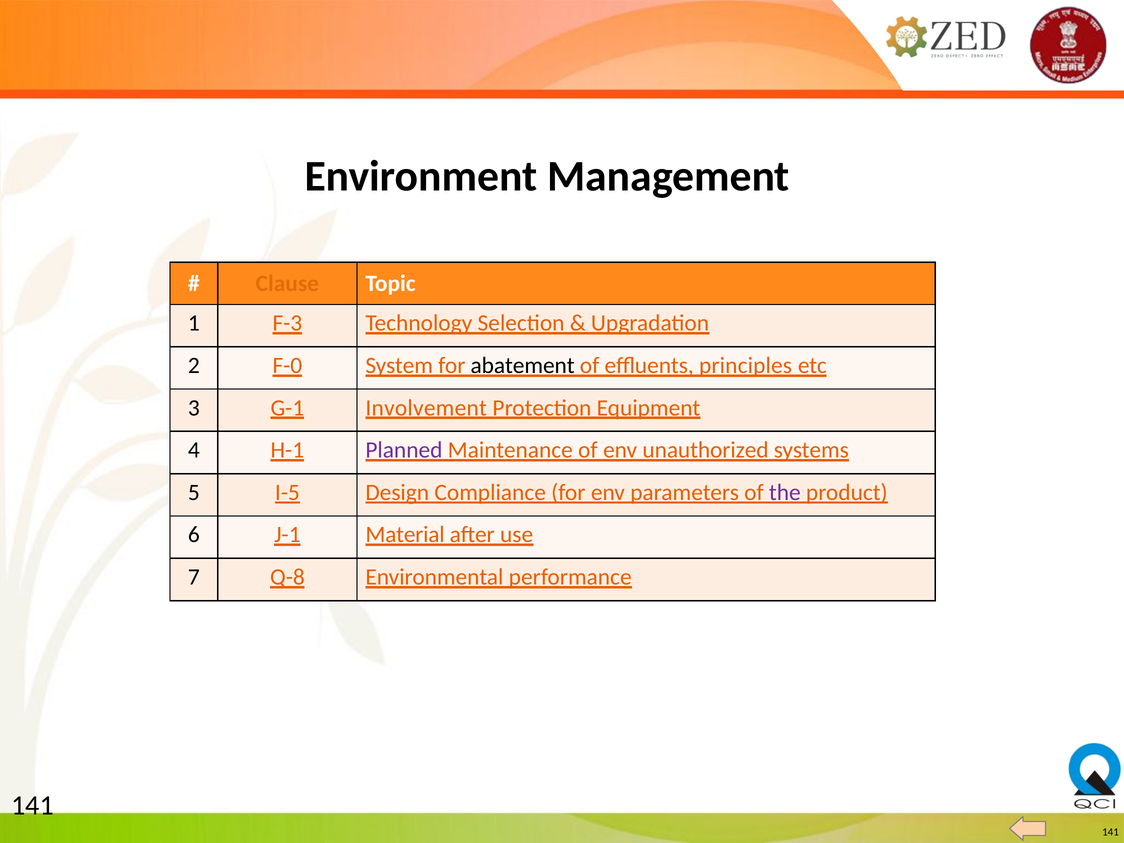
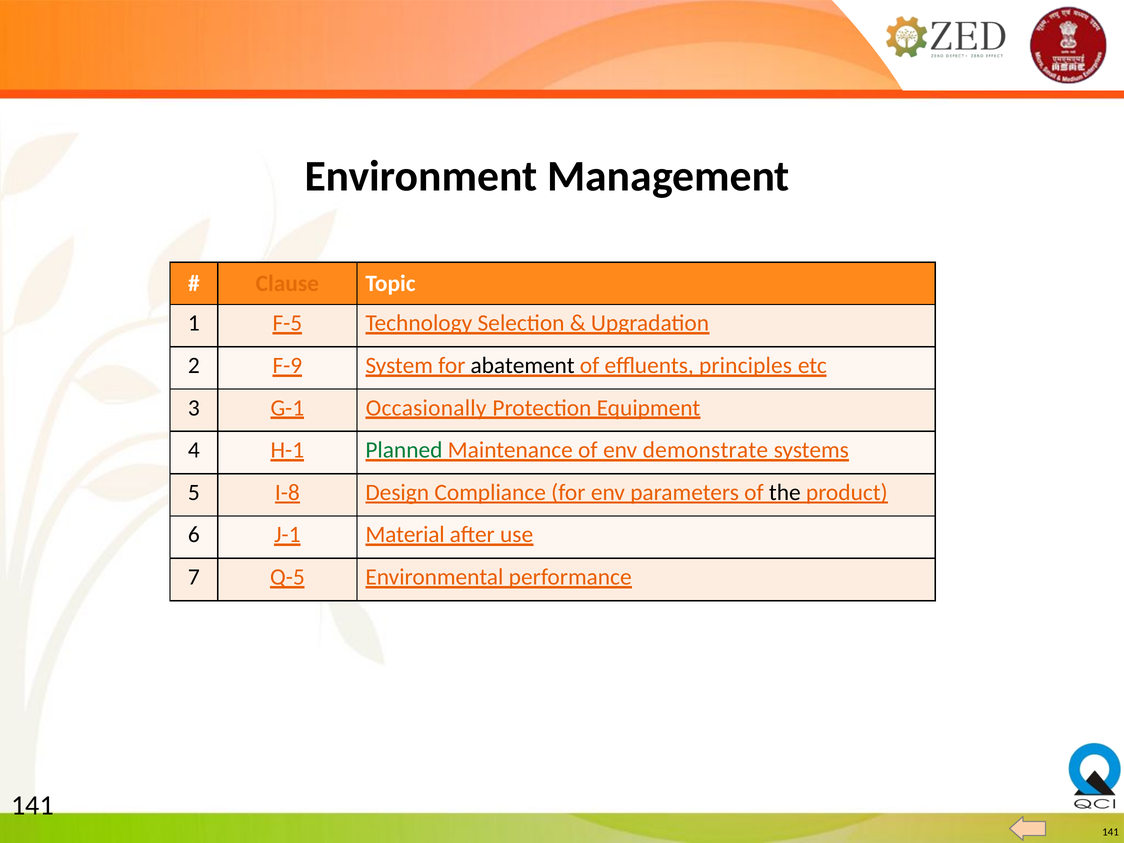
F-3: F-3 -> F-5 (287, 323)
F-0: F-0 -> F-9 (287, 366)
Involvement: Involvement -> Occasionally (426, 408)
Planned colour: purple -> green (404, 450)
unauthorized: unauthorized -> demonstrate (705, 450)
I-5: I-5 -> I-8 (287, 492)
the colour: purple -> black (785, 492)
Q-8: Q-8 -> Q-5 (287, 577)
